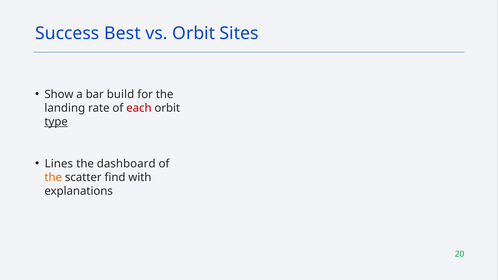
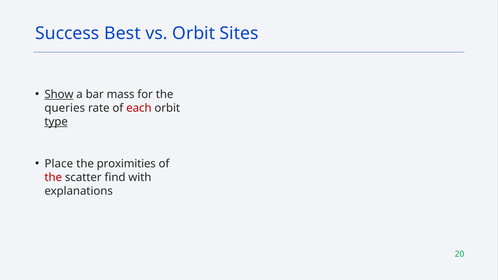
Show underline: none -> present (59, 95)
build: build -> mass (121, 95)
landing: landing -> queries (65, 108)
Lines: Lines -> Place (59, 164)
dashboard: dashboard -> proximities (126, 164)
the colour: orange -> red (53, 177)
